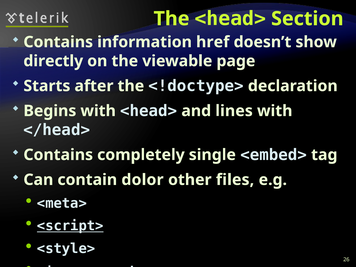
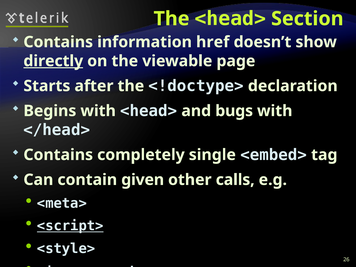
directly underline: none -> present (53, 61)
lines: lines -> bugs (234, 111)
dolor: dolor -> given (143, 180)
files: files -> calls (235, 180)
